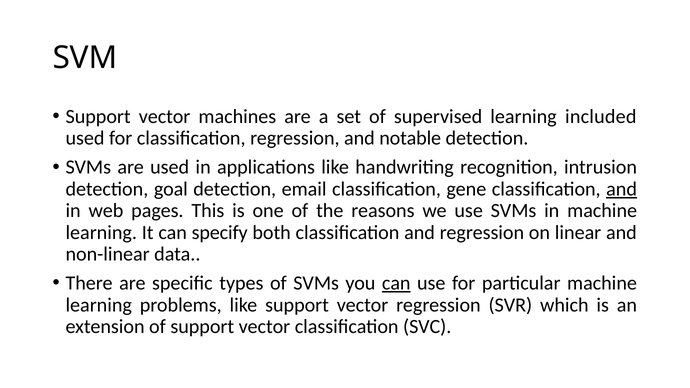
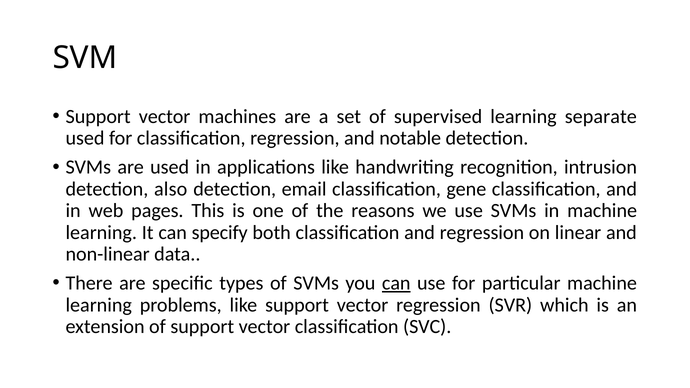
included: included -> separate (601, 117)
goal: goal -> also (171, 189)
and underline: present -> none (622, 189)
